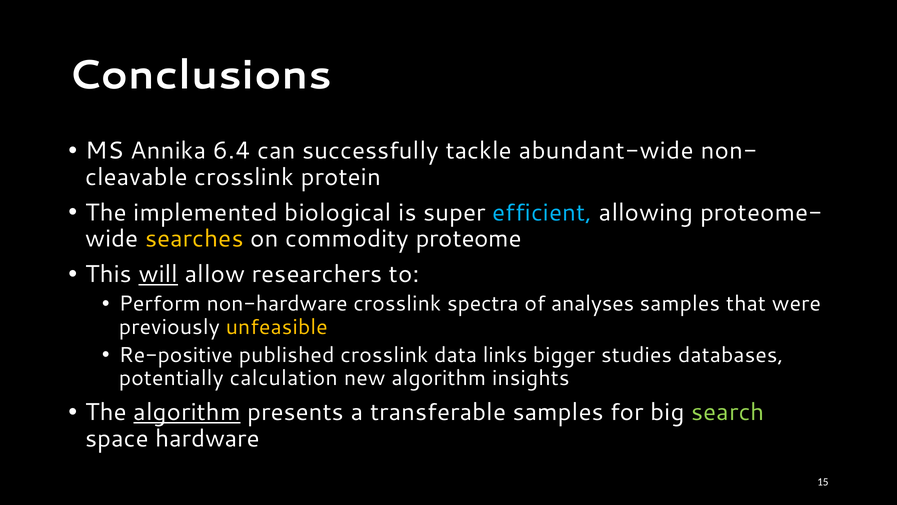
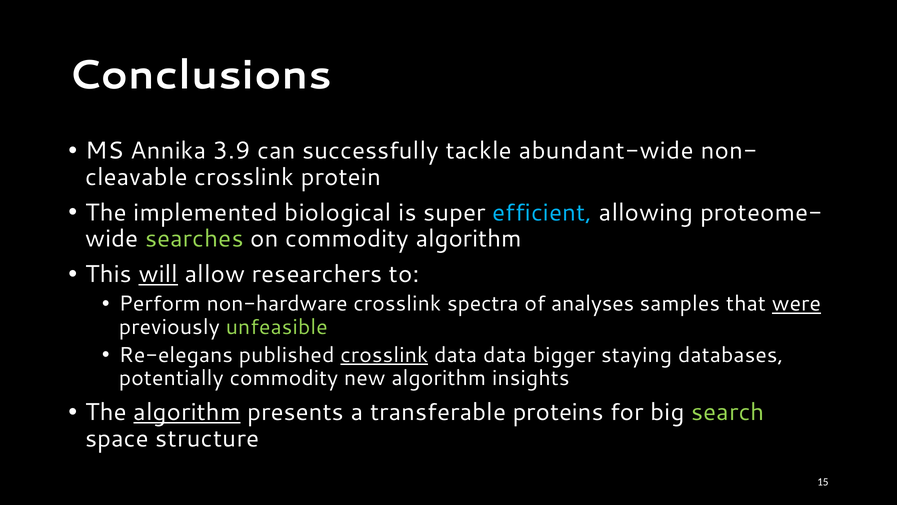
6.4: 6.4 -> 3.9 (232, 151)
searches colour: yellow -> light green (194, 239)
commodity proteome: proteome -> algorithm (469, 239)
were underline: none -> present (796, 304)
unfeasible colour: yellow -> light green (277, 327)
Re-positive: Re-positive -> Re-elegans (176, 355)
crosslink underline: none -> present (384, 355)
data links: links -> data (505, 355)
studies: studies -> staying (637, 355)
potentially calculation: calculation -> commodity (284, 378)
transferable samples: samples -> proteins (558, 412)
hardware: hardware -> structure (207, 438)
